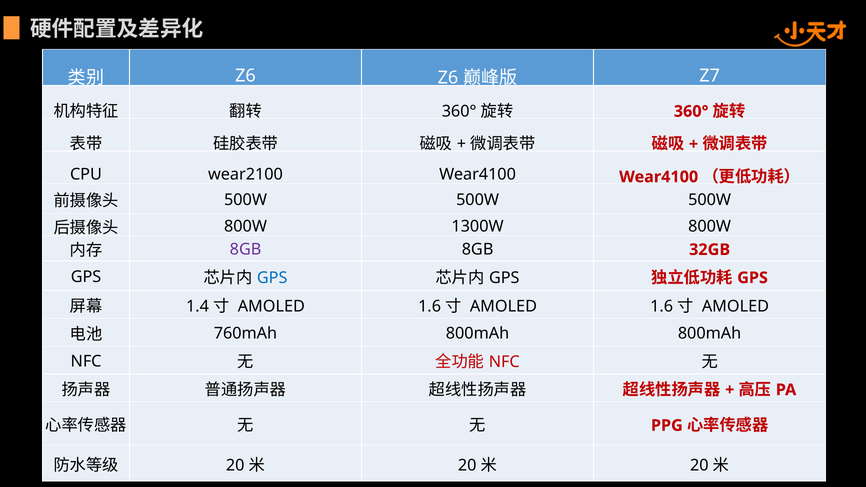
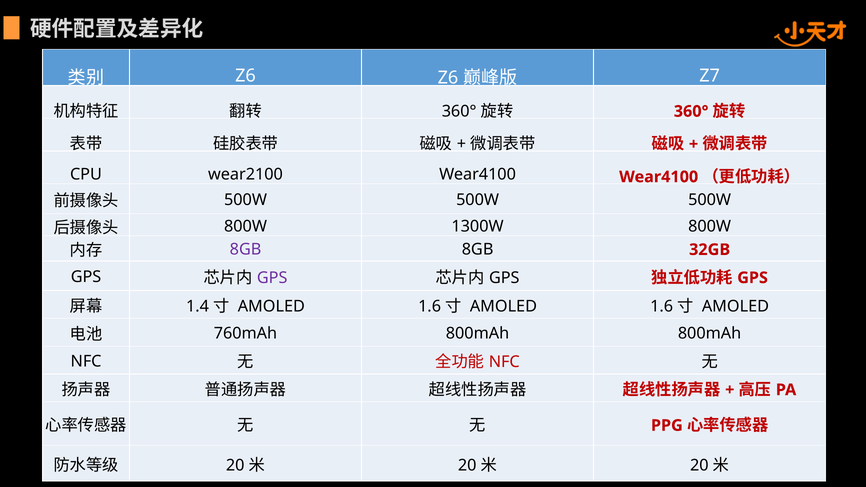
GPS colour: blue -> purple (272, 278)
